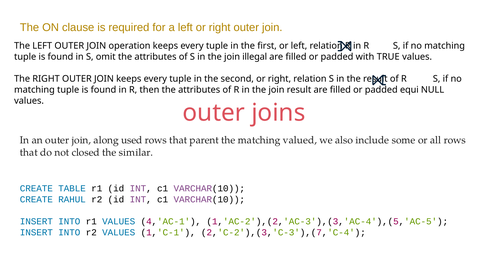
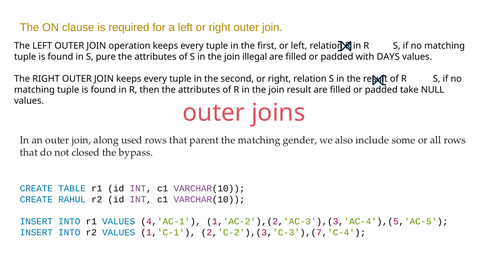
omit: omit -> pure (106, 57)
TRUE: TRUE -> DAYS (388, 57)
equi: equi -> take (409, 90)
valued: valued -> gender (300, 140)
similar: similar -> bypass (136, 152)
